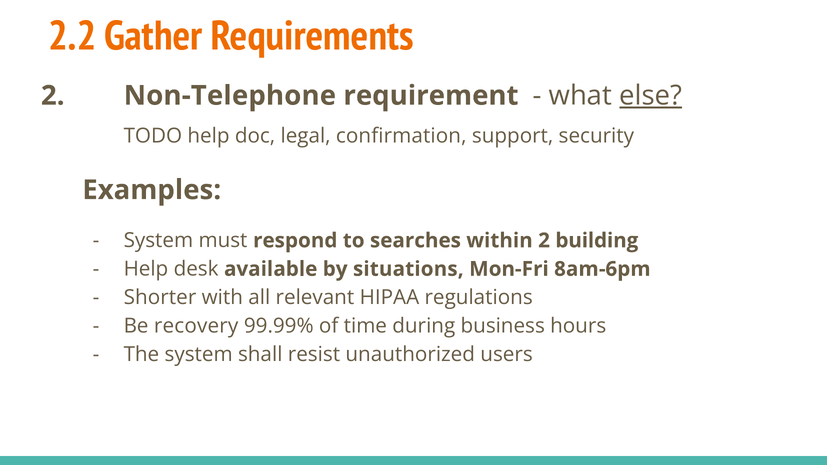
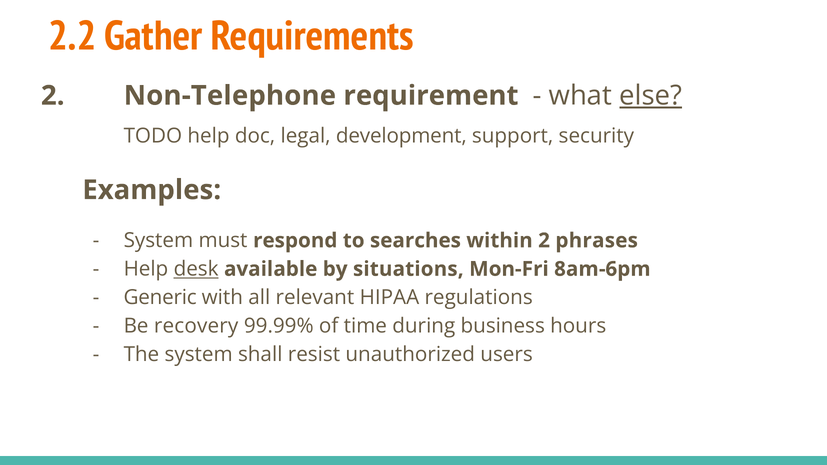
confirmation: confirmation -> development (401, 136)
building: building -> phrases (597, 241)
desk underline: none -> present (196, 269)
Shorter: Shorter -> Generic (160, 298)
